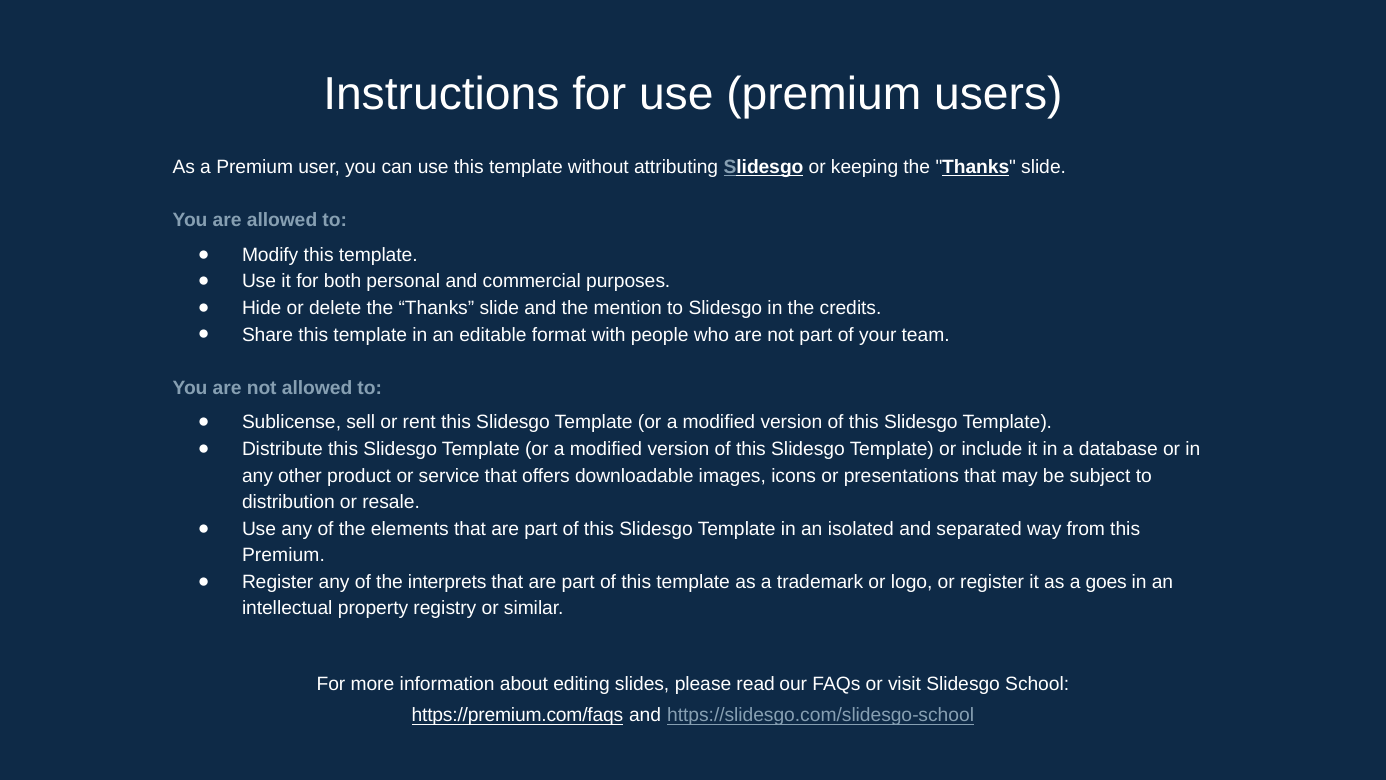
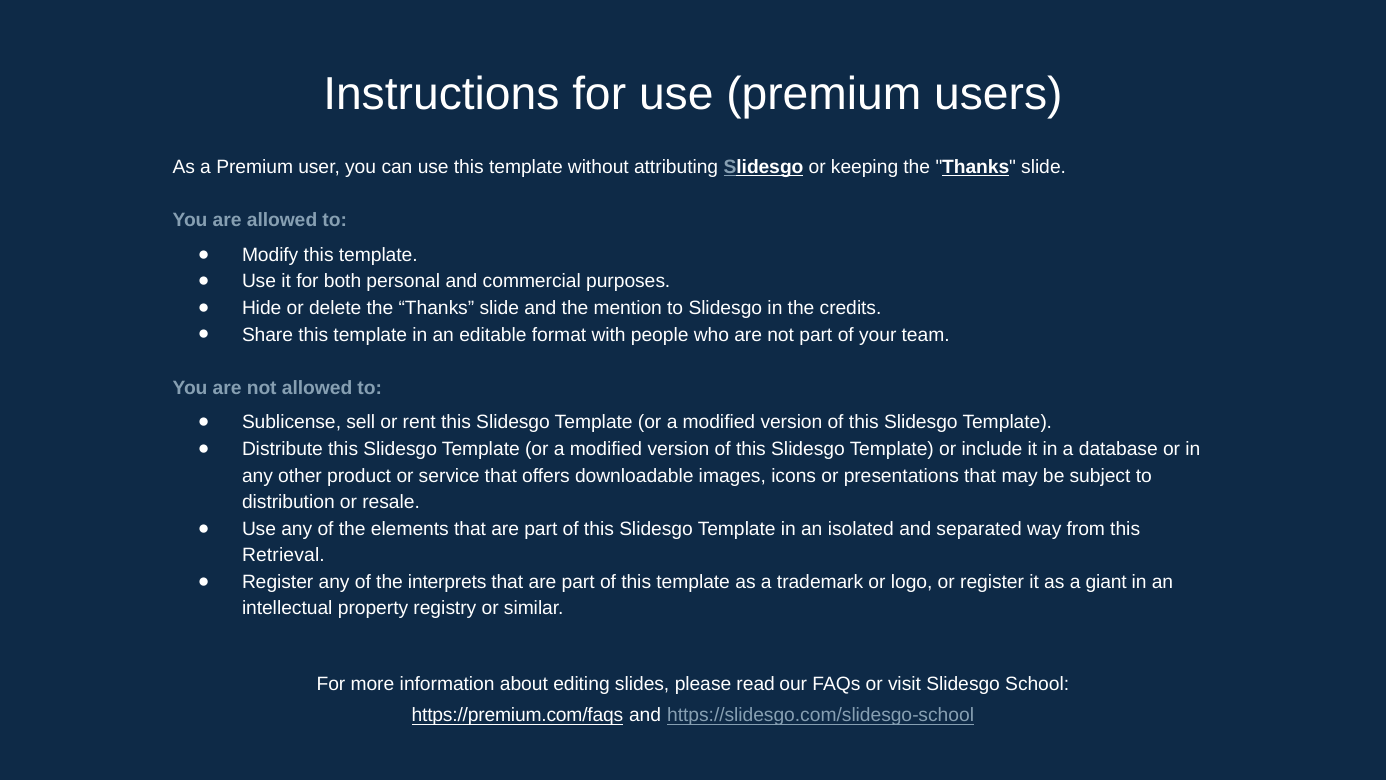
Premium: Premium -> Retrieval (283, 555)
goes: goes -> giant (1106, 582)
